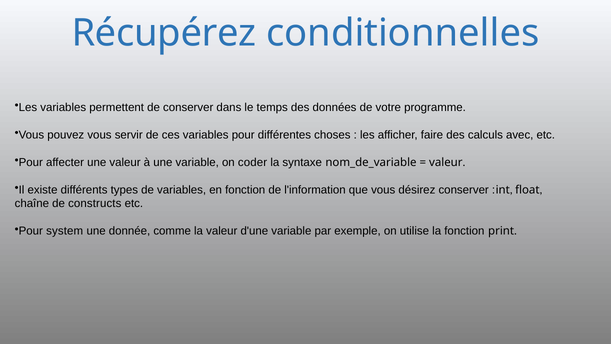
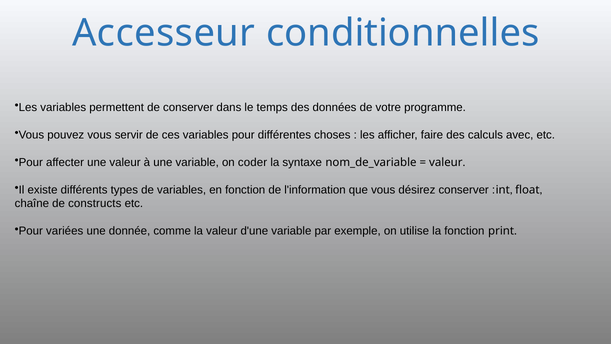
Récupérez: Récupérez -> Accesseur (164, 33)
system: system -> variées (65, 231)
